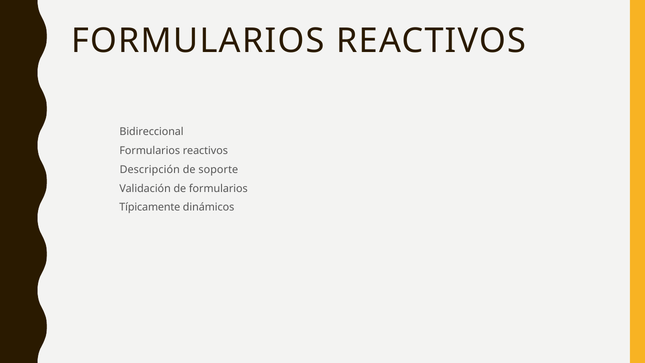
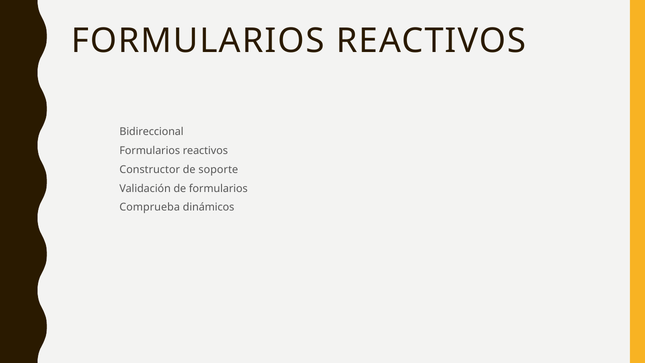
Descripción: Descripción -> Constructor (150, 170)
Típicamente: Típicamente -> Comprueba (150, 207)
